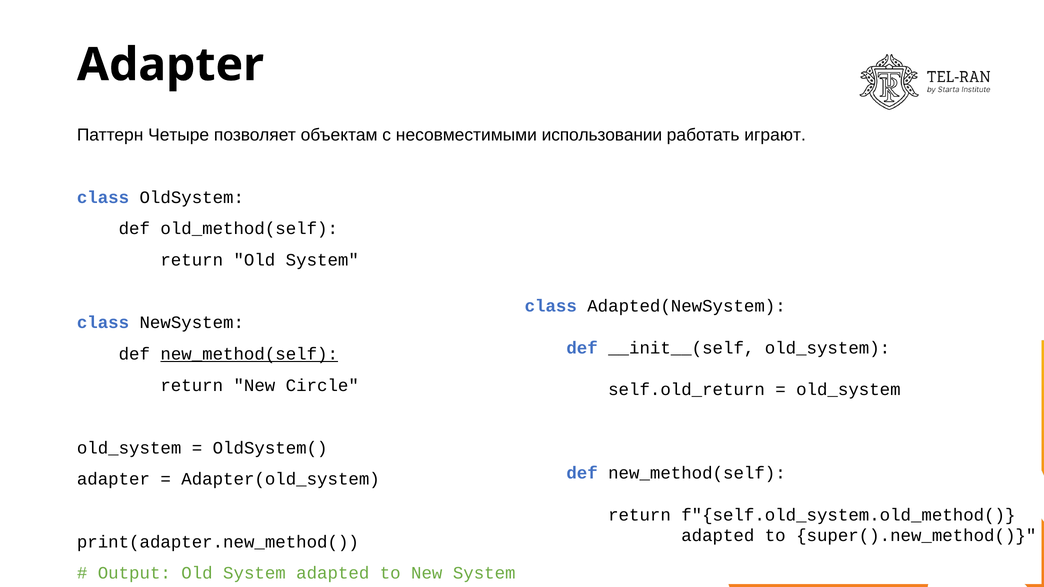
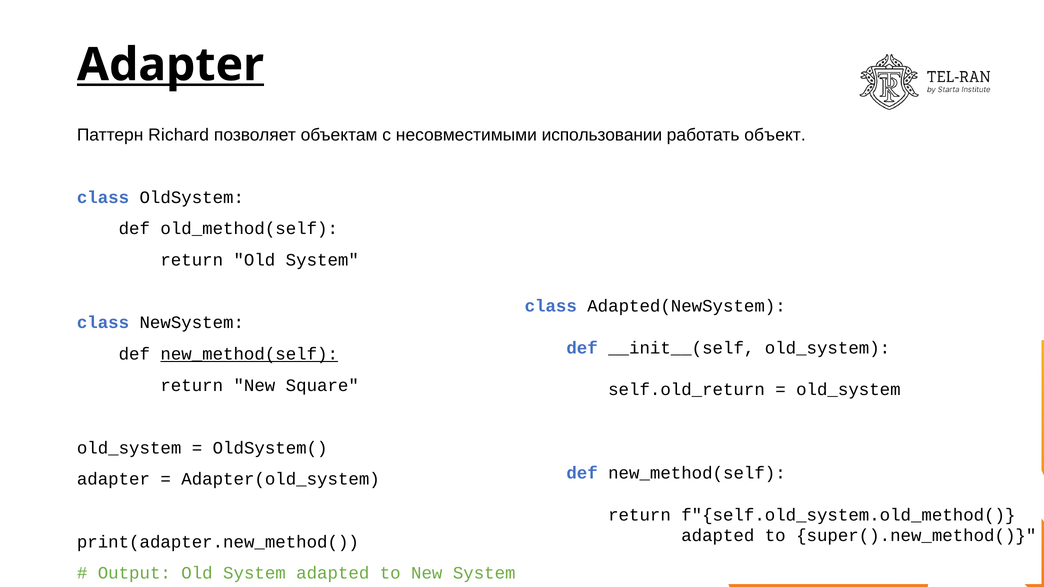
Adapter underline: none -> present (170, 65)
Четыре: Четыре -> Richard (179, 135)
играют: играют -> объект (775, 135)
Circle: Circle -> Square (322, 385)
